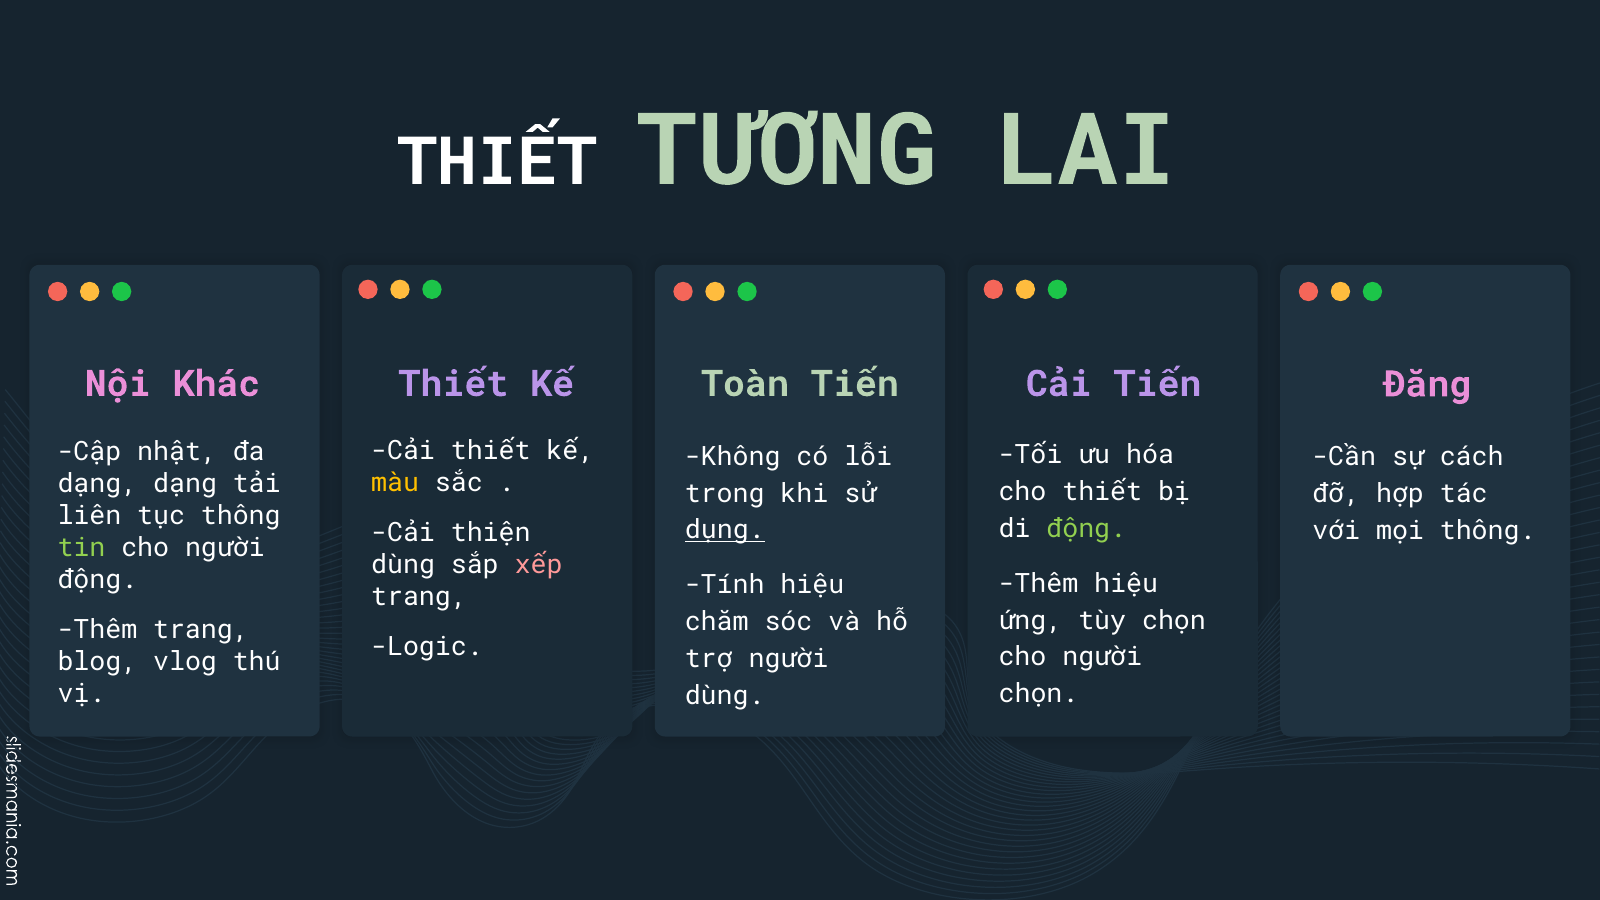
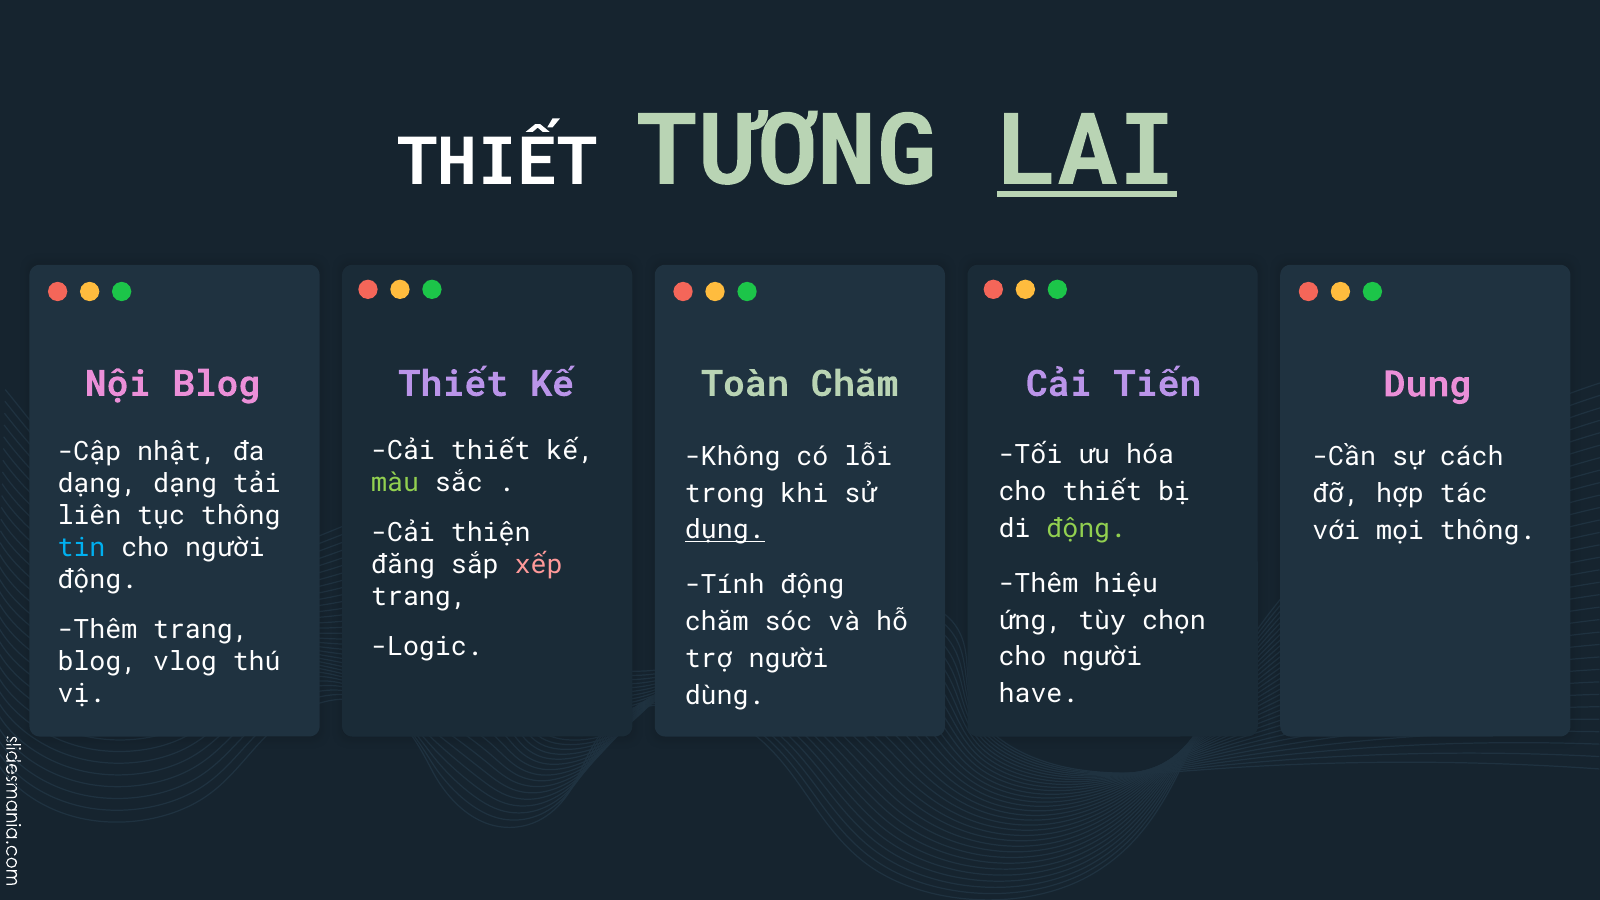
LAI underline: none -> present (1087, 151)
Nội Khác: Khác -> Blog (216, 384)
Toàn Tiến: Tiến -> Chăm (855, 384)
Đăng: Đăng -> Dung (1427, 384)
màu colour: yellow -> light green (395, 482)
tin colour: light green -> light blue (81, 548)
dùng: dùng -> đăng (403, 565)
Tính hiệu: hiệu -> động (812, 585)
chọn: chọn -> have (1039, 694)
